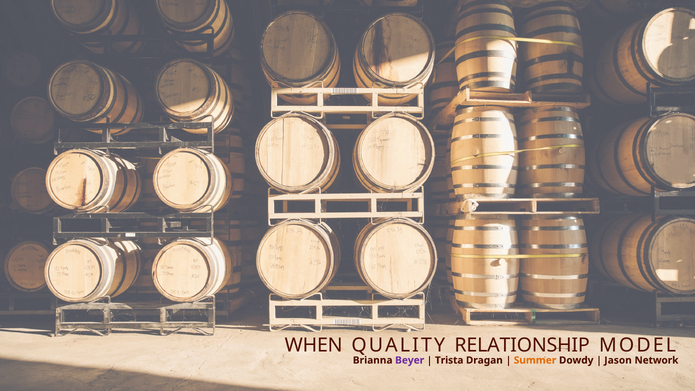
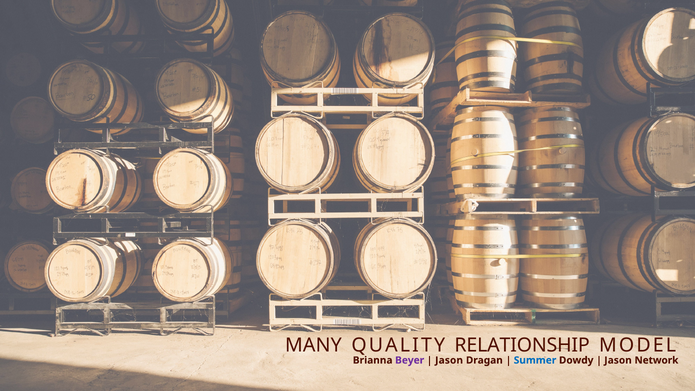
WHEN: WHEN -> MANY (313, 345)
Trista: Trista -> Jason (449, 360)
Summer colour: orange -> blue (535, 360)
